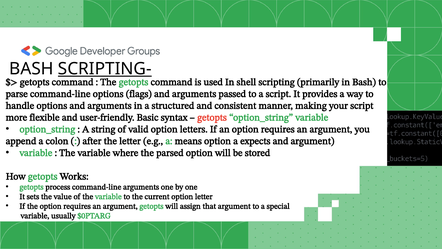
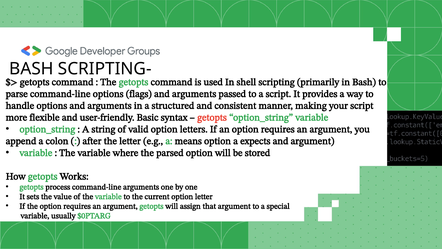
SCRIPTING- underline: present -> none (105, 69)
